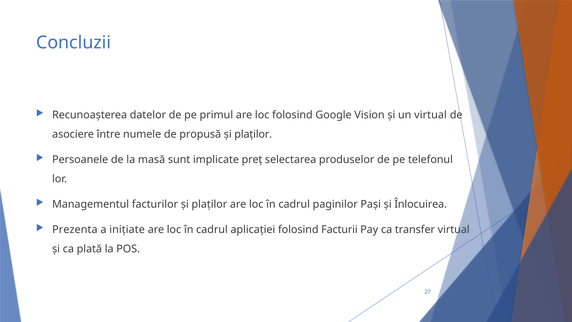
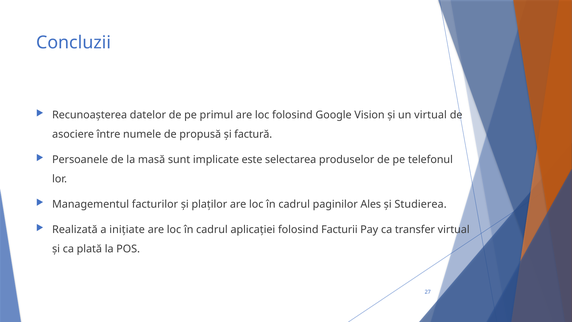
plaților: plaților -> factură (253, 134)
preț: preț -> este (252, 159)
Pași: Pași -> Ales (371, 204)
Înlocuirea: Înlocuirea -> Studierea (421, 204)
Prezenta: Prezenta -> Realizată (75, 229)
